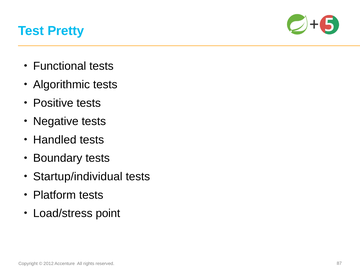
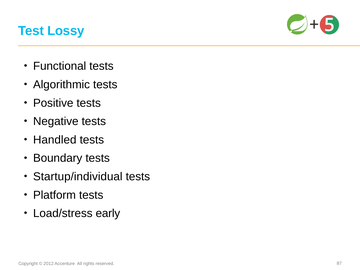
Pretty: Pretty -> Lossy (66, 31)
point: point -> early (108, 213)
